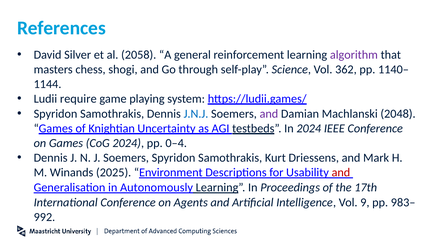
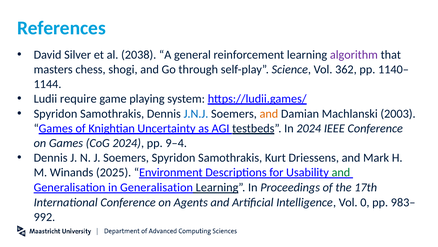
2058: 2058 -> 2038 (139, 55)
and colour: purple -> orange (269, 113)
2048: 2048 -> 2003 (398, 113)
0–4: 0–4 -> 9–4 (176, 143)
and colour: red -> green (341, 172)
in Autonomously: Autonomously -> Generalisation (157, 187)
9: 9 -> 0 (365, 202)
